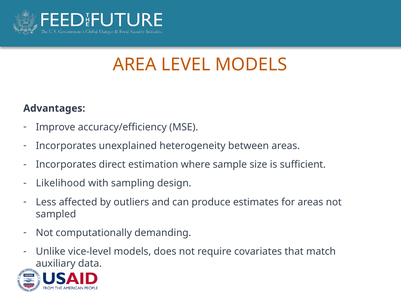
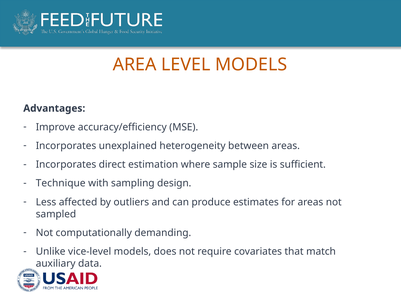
Likelihood: Likelihood -> Technique (61, 183)
